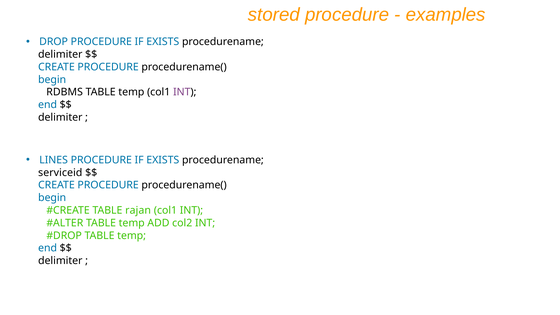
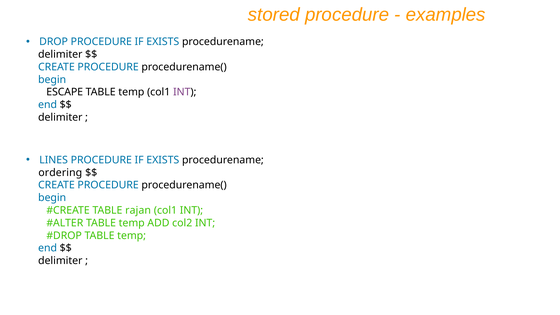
RDBMS: RDBMS -> ESCAPE (65, 92)
serviceid: serviceid -> ordering (60, 173)
